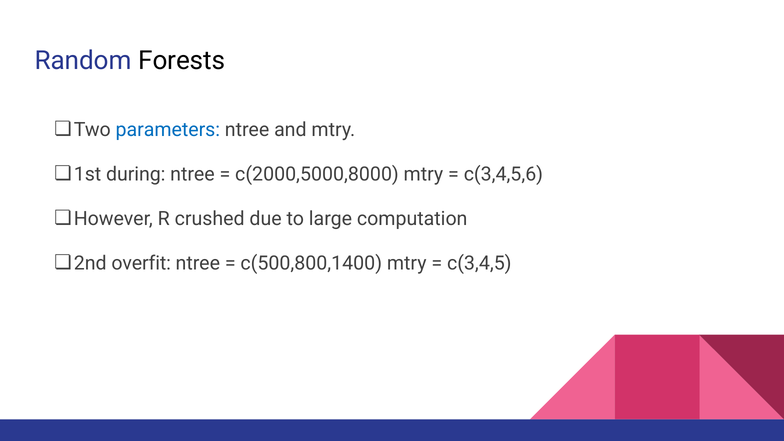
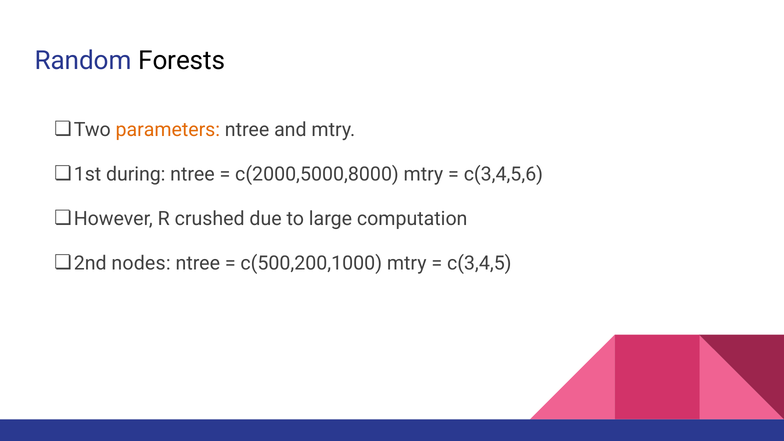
parameters colour: blue -> orange (168, 130)
overfit: overfit -> nodes (141, 263)
c(500,800,1400: c(500,800,1400 -> c(500,200,1000 (311, 263)
